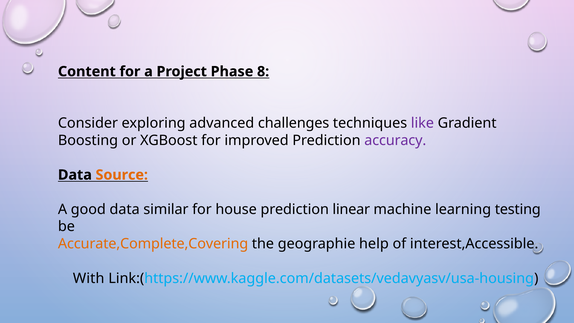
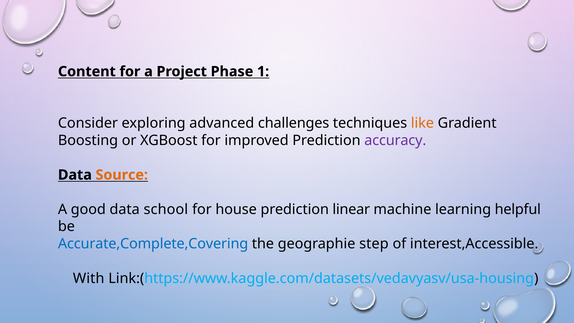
8: 8 -> 1 (263, 72)
like colour: purple -> orange (422, 123)
similar: similar -> school (166, 209)
testing: testing -> helpful (518, 209)
Accurate,Complete,Covering colour: orange -> blue (153, 244)
help: help -> step (374, 244)
